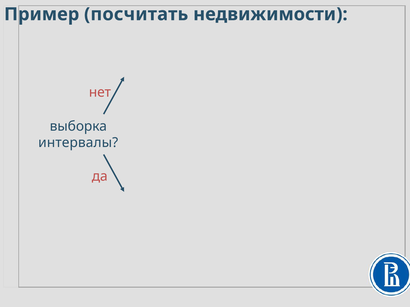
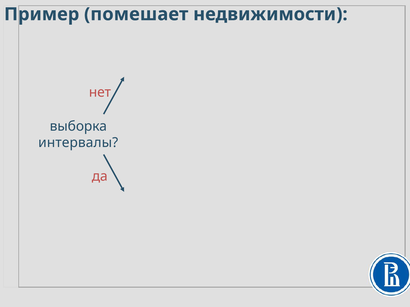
посчитать: посчитать -> помешает (136, 14)
